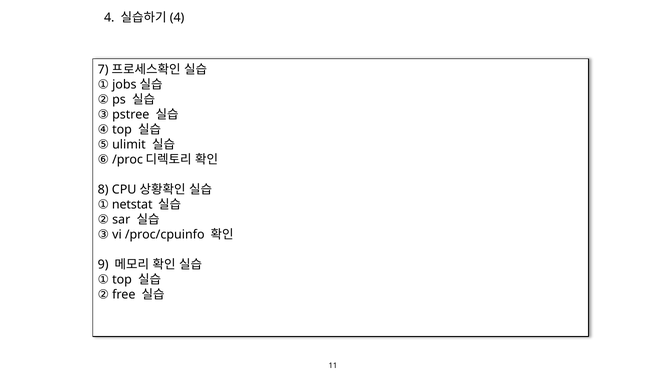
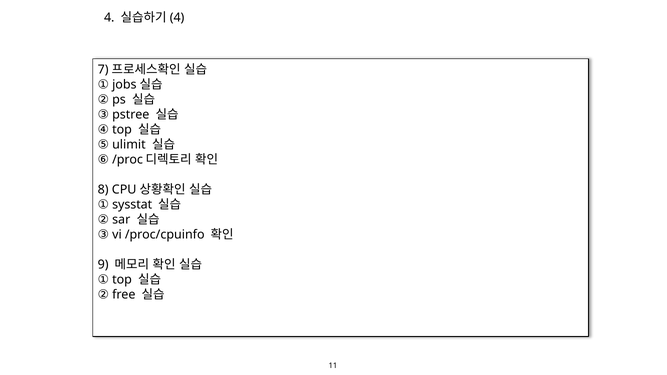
netstat: netstat -> sysstat (132, 205)
